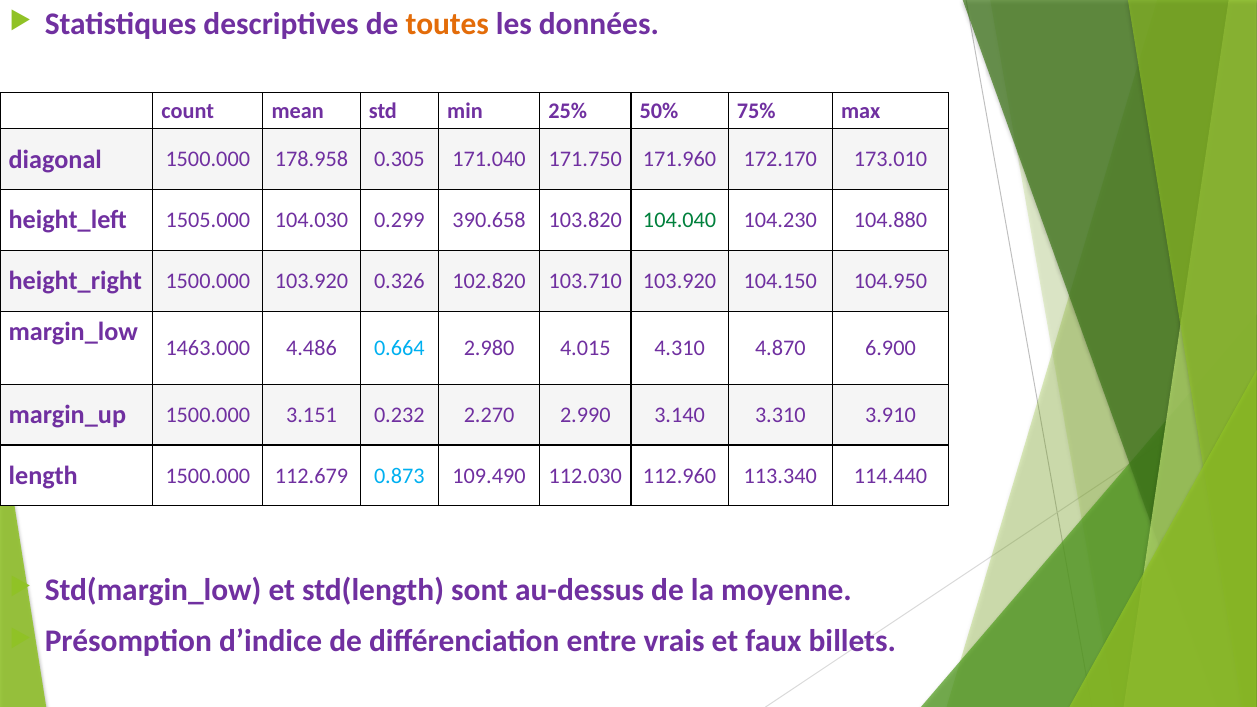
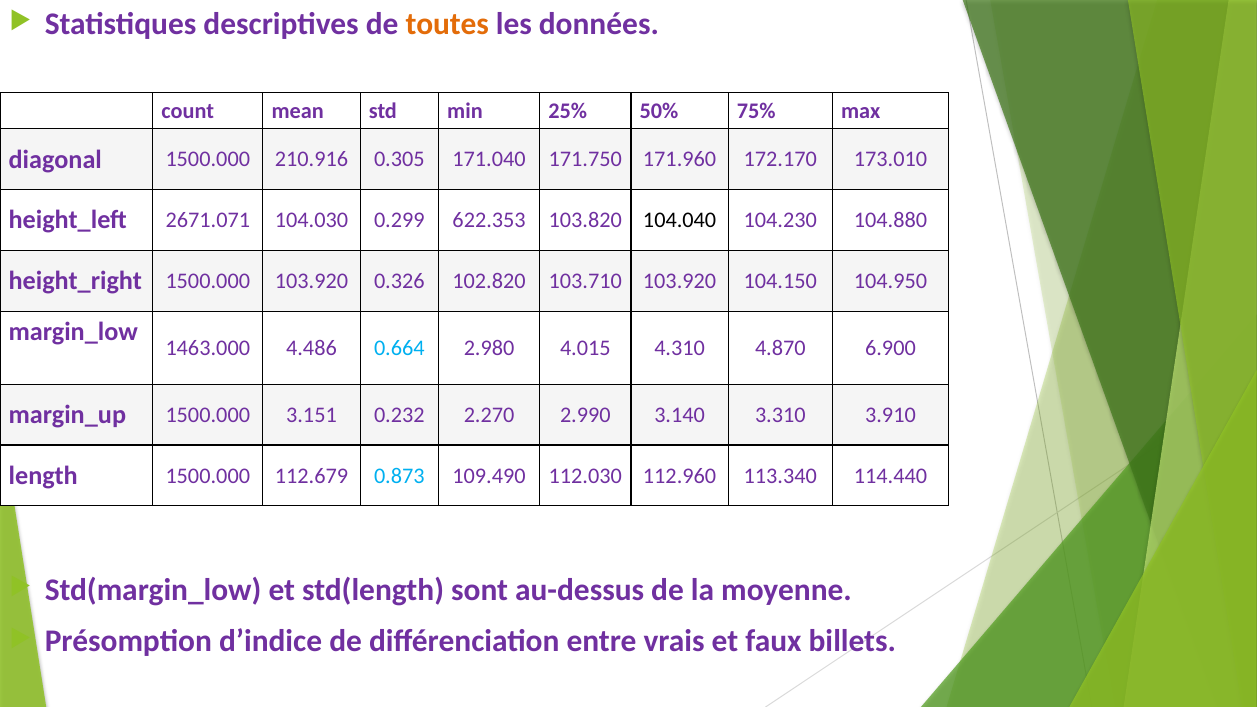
178.958: 178.958 -> 210.916 (312, 159)
1505.000: 1505.000 -> 2671.071 (208, 220)
390.658: 390.658 -> 622.353 (489, 220)
104.040 colour: green -> black (680, 220)
